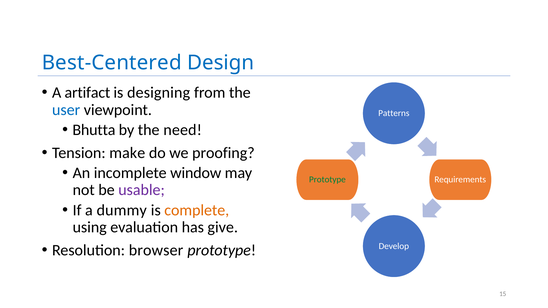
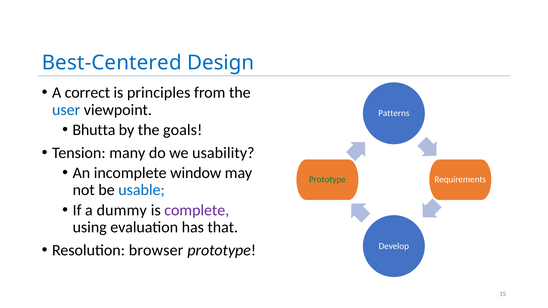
artifact: artifact -> correct (87, 93)
designing: designing -> principles (159, 93)
need: need -> goals (183, 130)
make: make -> many (127, 153)
proofing: proofing -> usability (223, 153)
usable colour: purple -> blue (142, 190)
complete colour: orange -> purple (197, 210)
give: give -> that (223, 228)
